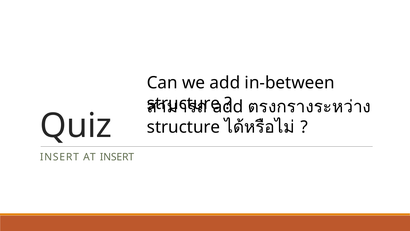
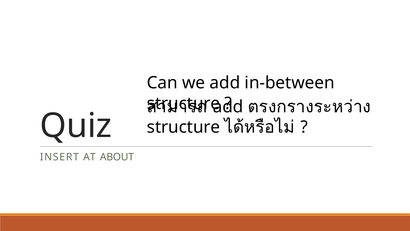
AT INSERT: INSERT -> ABOUT (117, 157)
